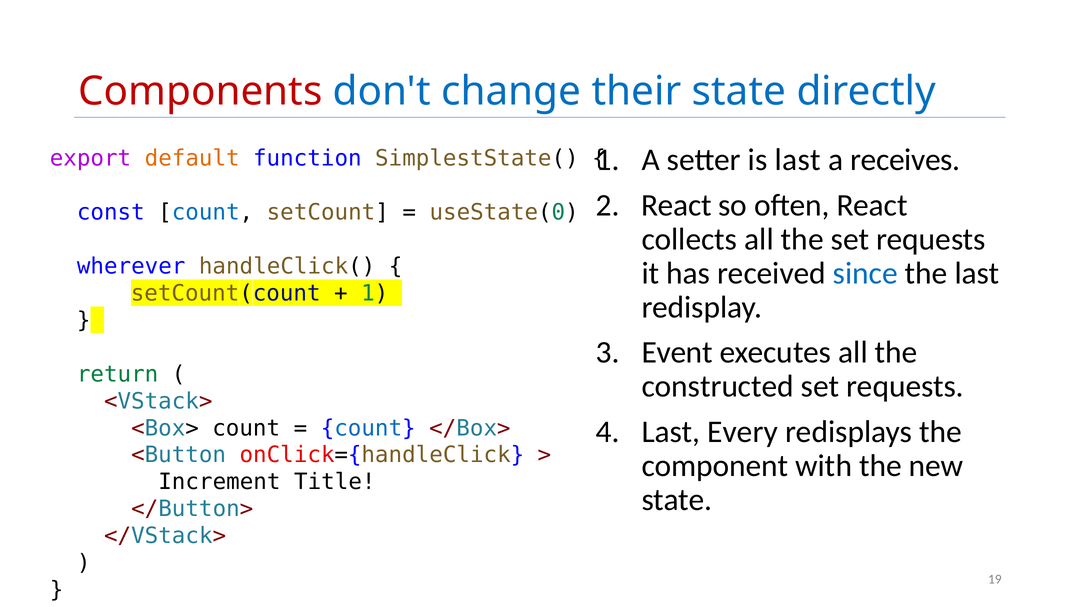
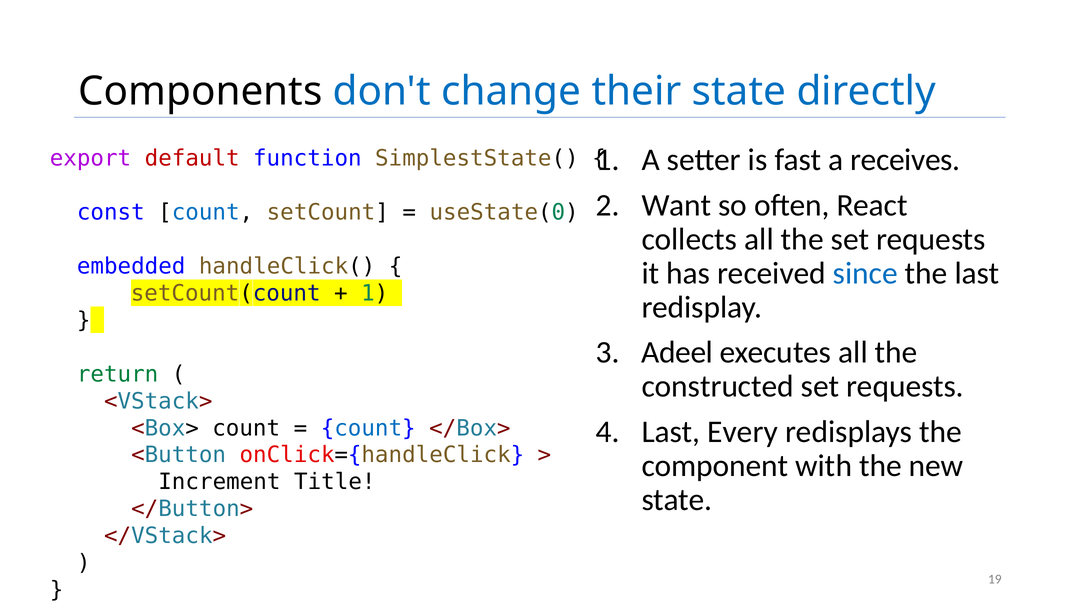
Components colour: red -> black (200, 91)
is last: last -> fast (798, 160)
default colour: orange -> red (192, 158)
React: React -> Want (676, 205)
wherever: wherever -> embedded (131, 266)
Event: Event -> Adeel (677, 353)
